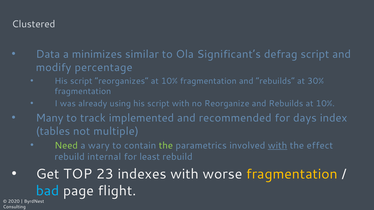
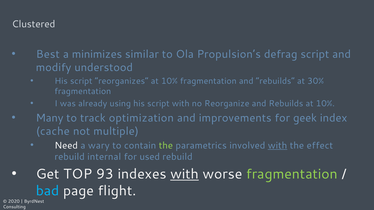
Data: Data -> Best (48, 54)
Significant’s: Significant’s -> Propulsion’s (229, 54)
percentage: percentage -> understood (104, 68)
implemented: implemented -> optimization (141, 118)
recommended: recommended -> improvements (235, 118)
days: days -> geek (305, 118)
tables: tables -> cache (53, 131)
Need colour: light green -> white (66, 146)
least: least -> used (150, 157)
23: 23 -> 93 (105, 174)
with underline: none -> present (185, 174)
fragmentation colour: yellow -> light green (292, 174)
